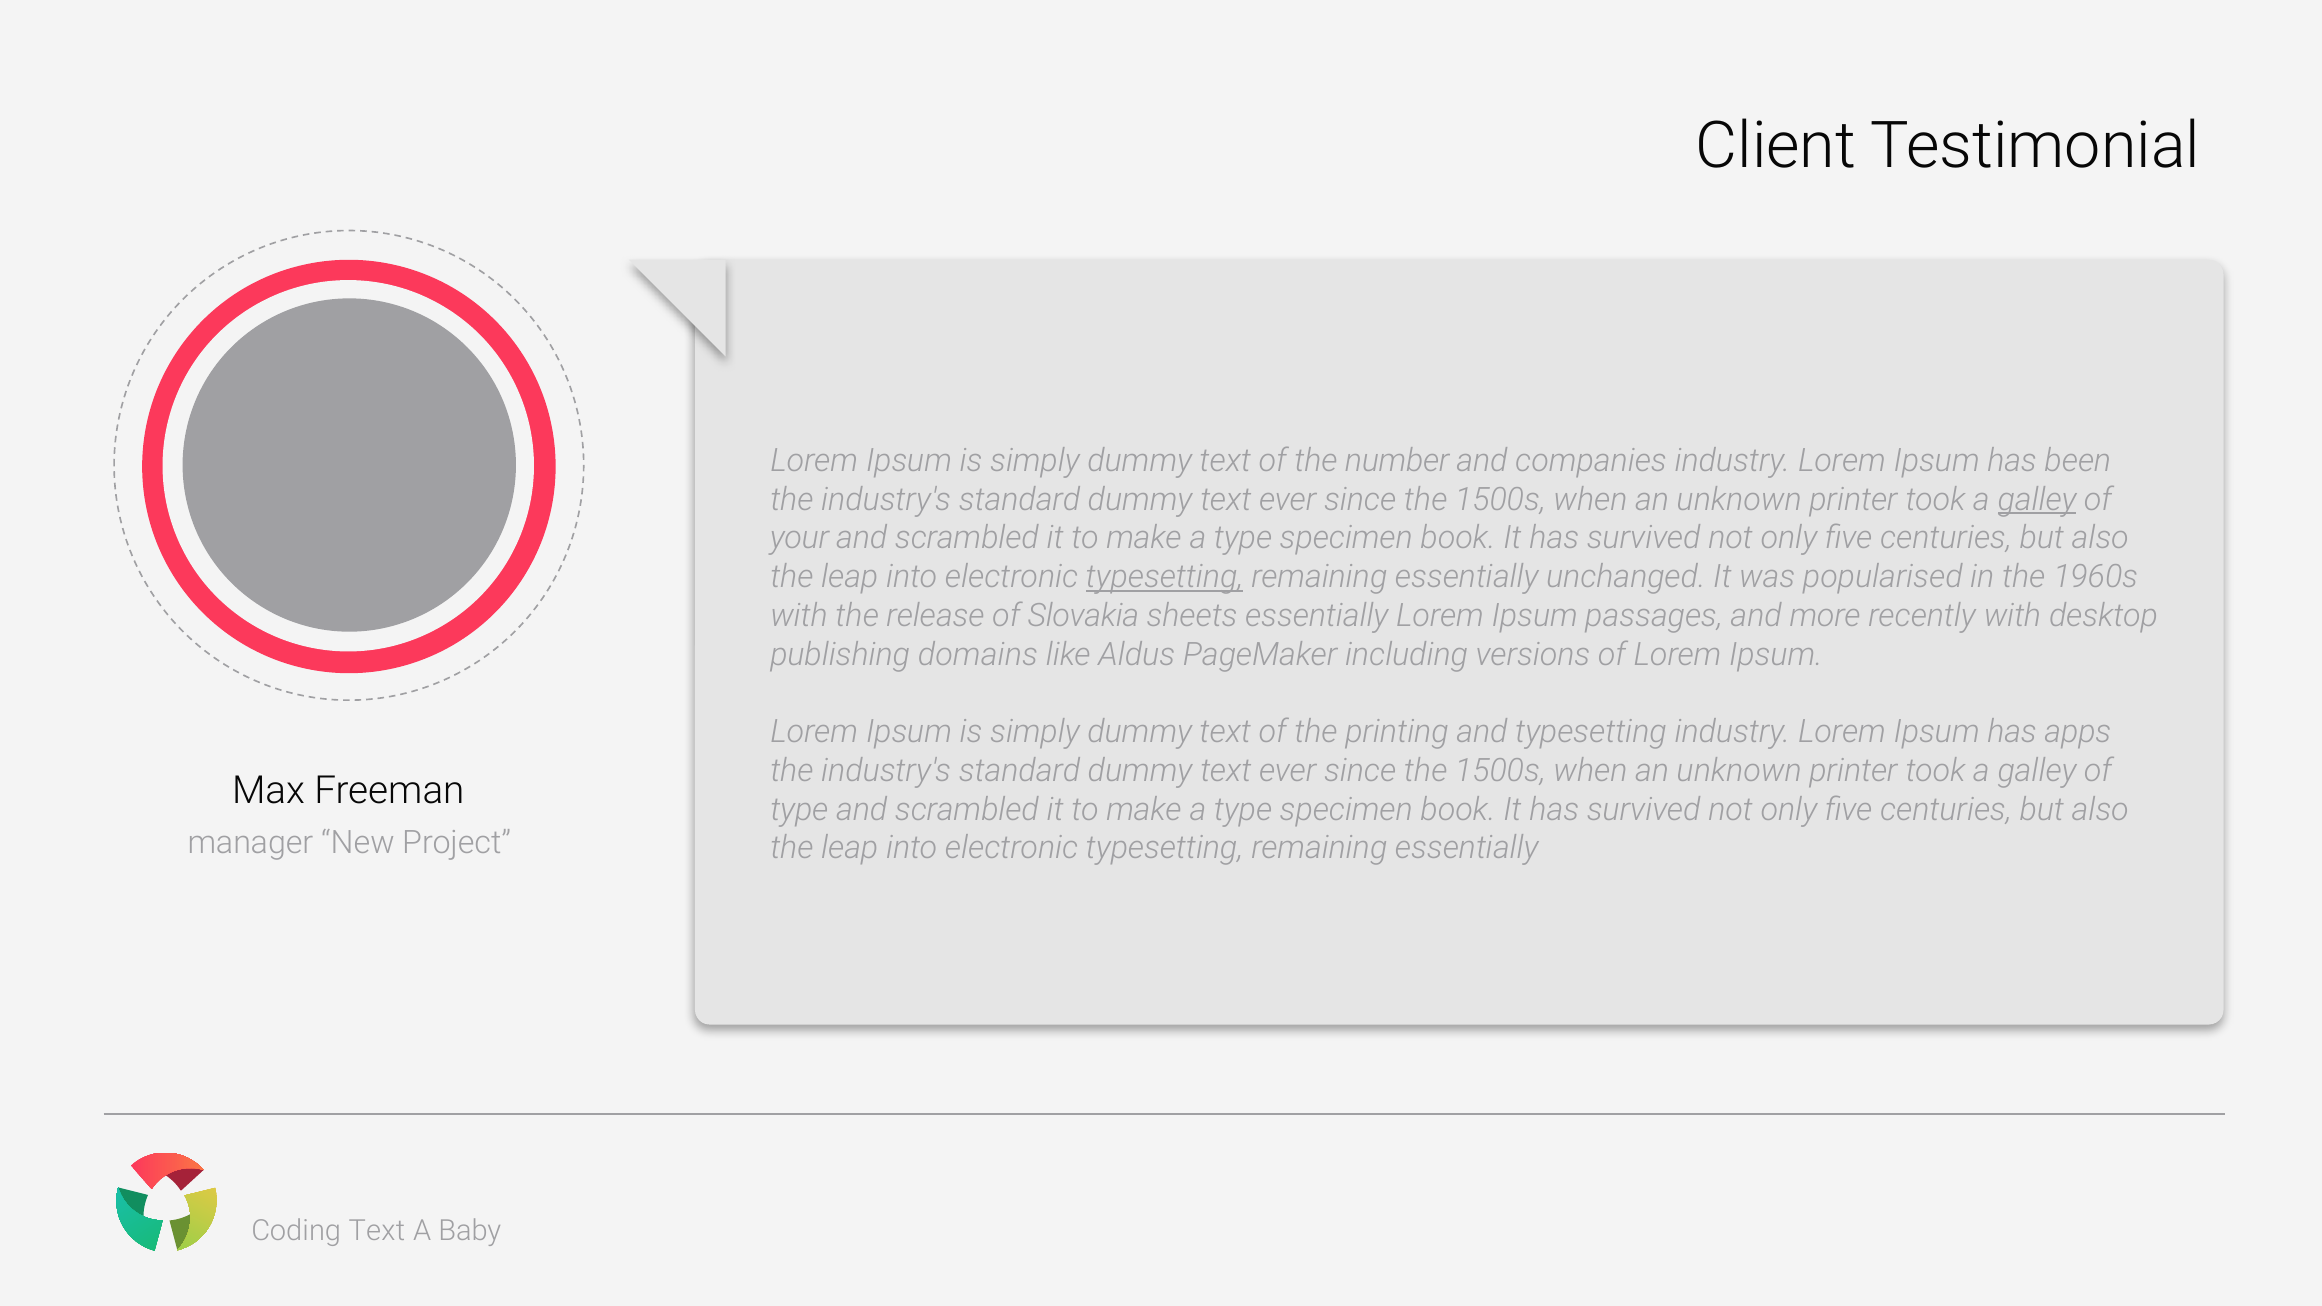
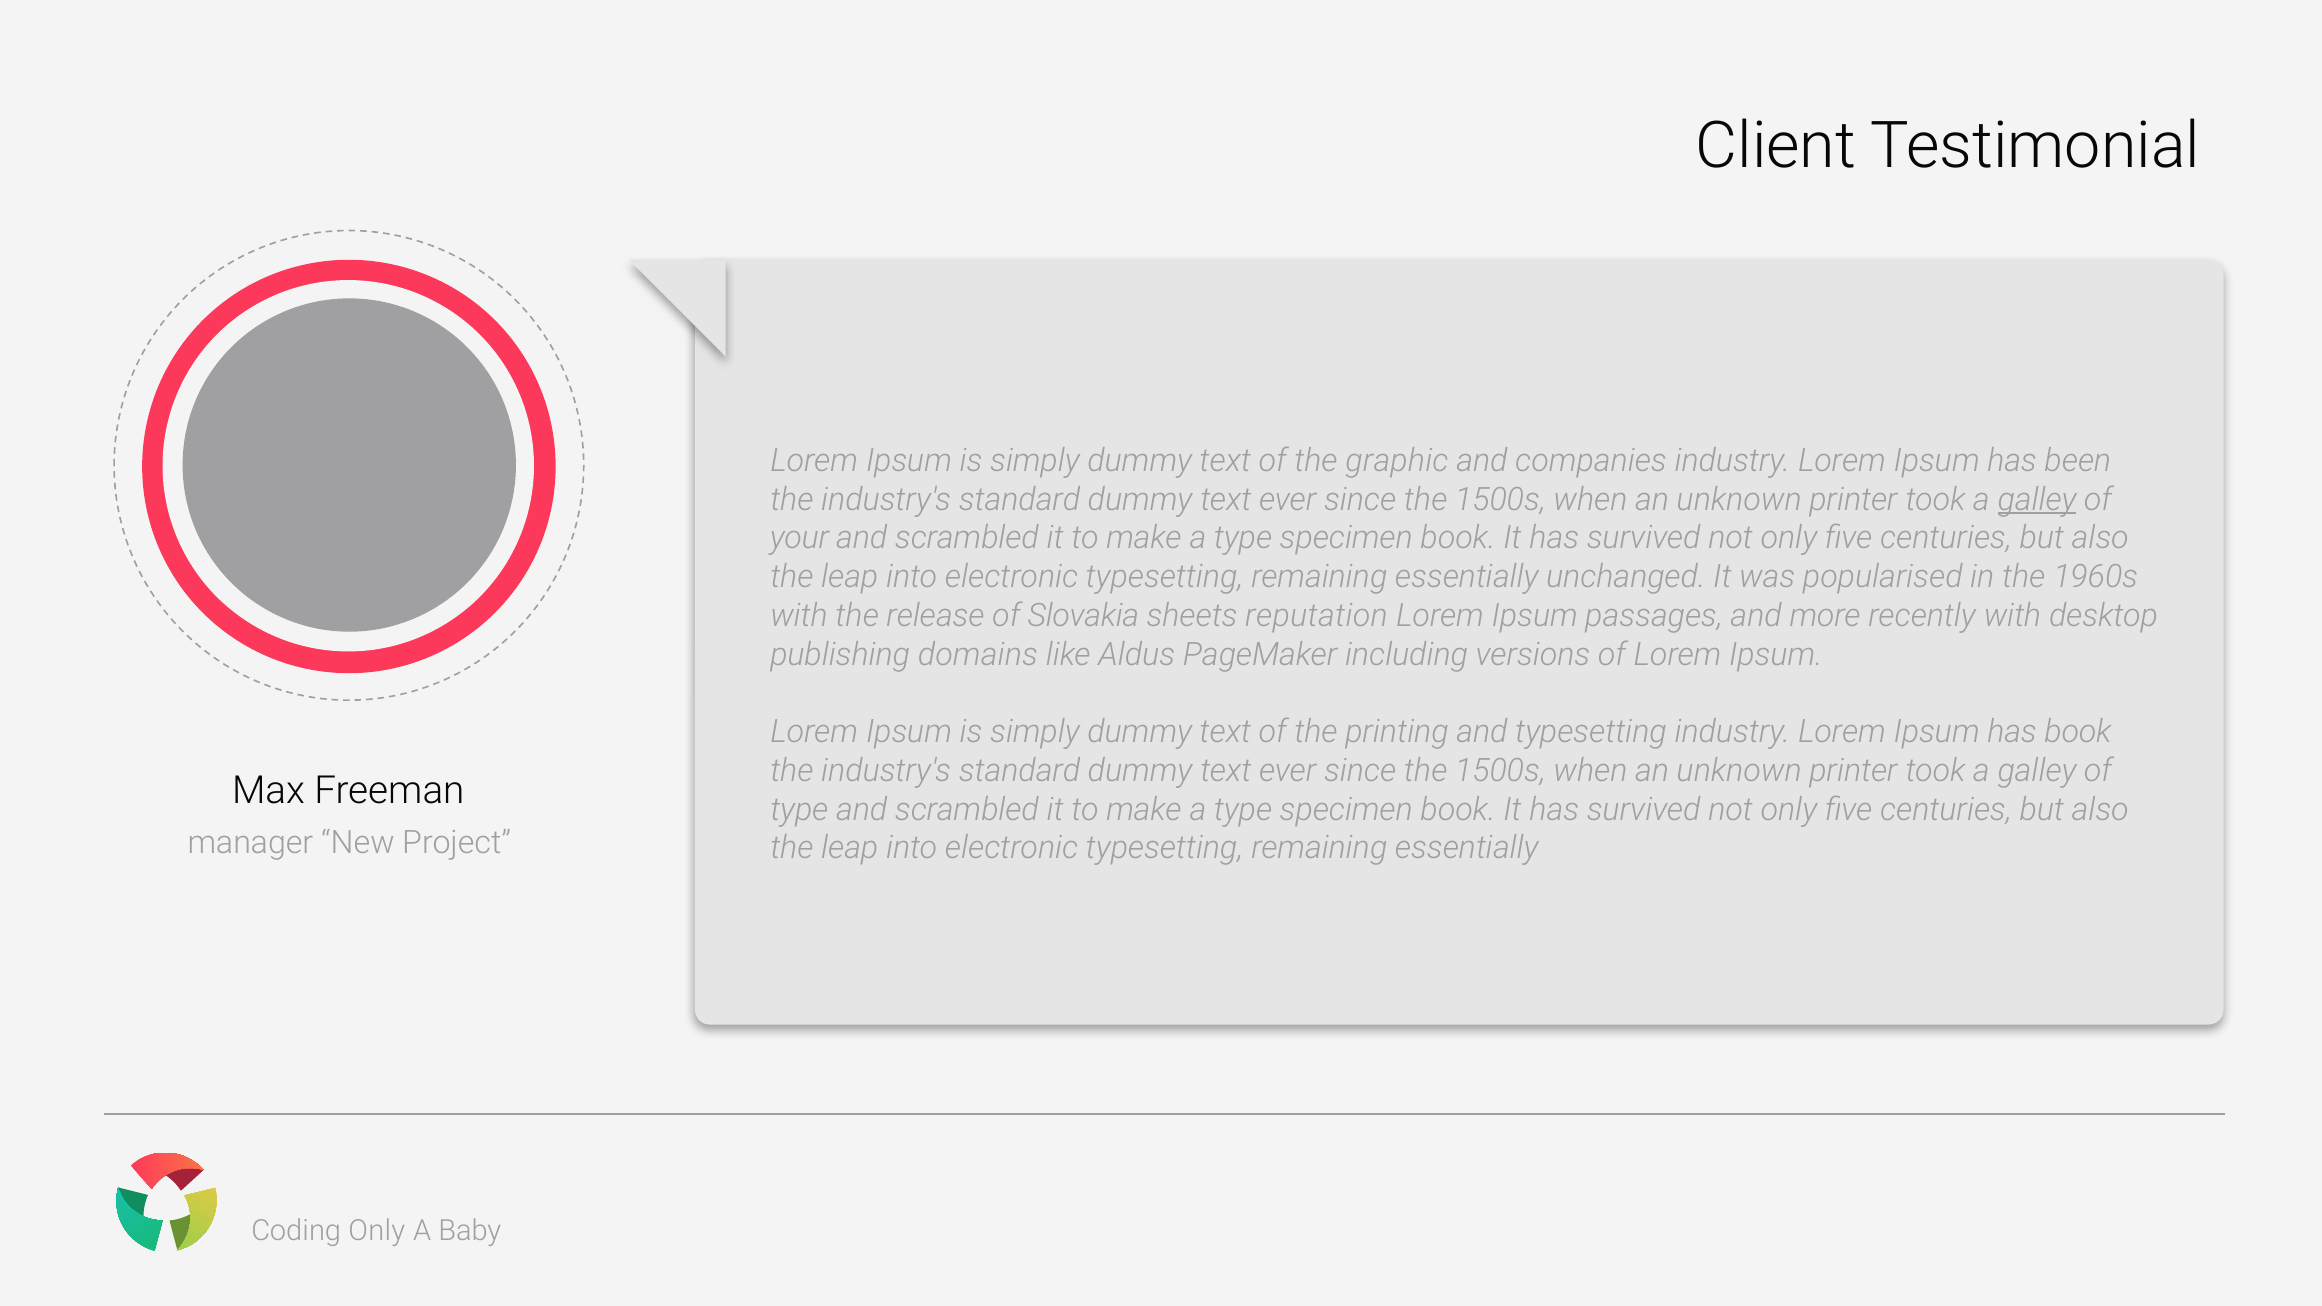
number: number -> graphic (1397, 461)
typesetting underline: present -> none (1165, 577)
sheets essentially: essentially -> reputation (1317, 616)
has apps: apps -> book (2078, 732)
Text: Text -> Only (377, 1231)
